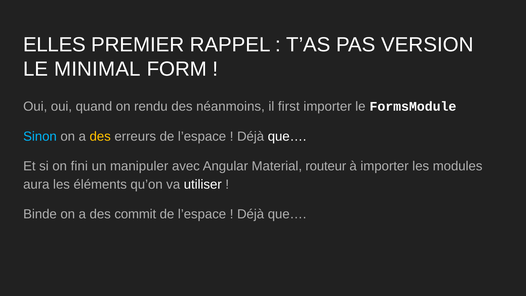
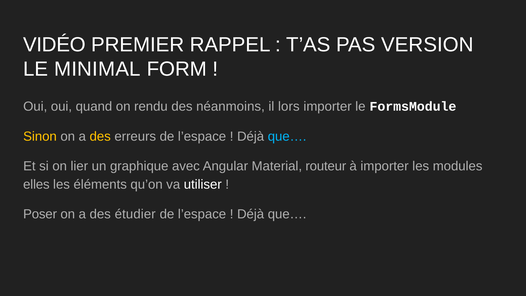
ELLES: ELLES -> VIDÉO (54, 45)
first: first -> lors (289, 107)
Sinon colour: light blue -> yellow (40, 136)
que… colour: white -> light blue (287, 136)
fini: fini -> lier (79, 166)
manipuler: manipuler -> graphique (139, 166)
aura: aura -> elles (36, 184)
Binde: Binde -> Poser (40, 214)
commit: commit -> étudier (135, 214)
